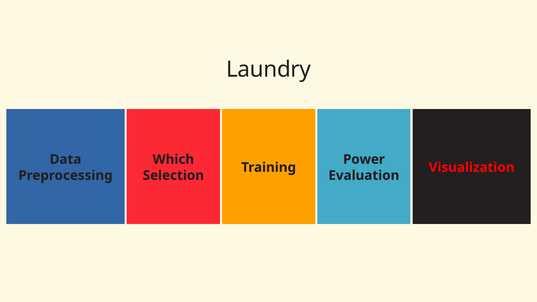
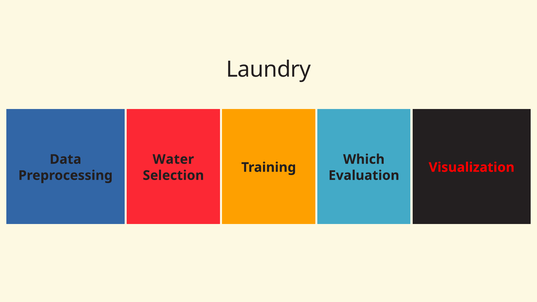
Which: Which -> Water (173, 159)
Power: Power -> Which (364, 159)
